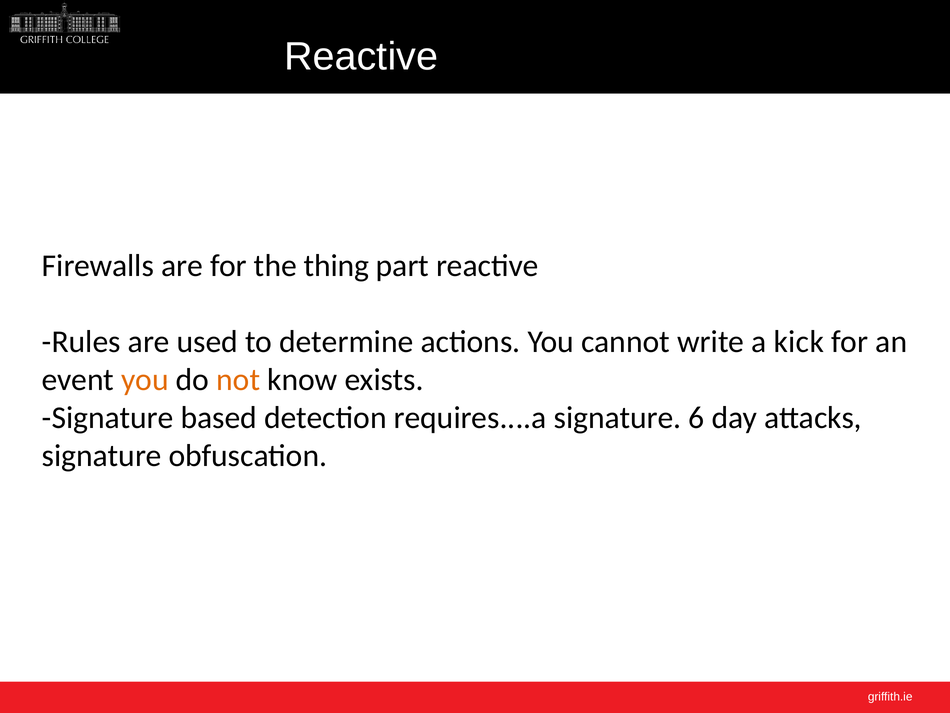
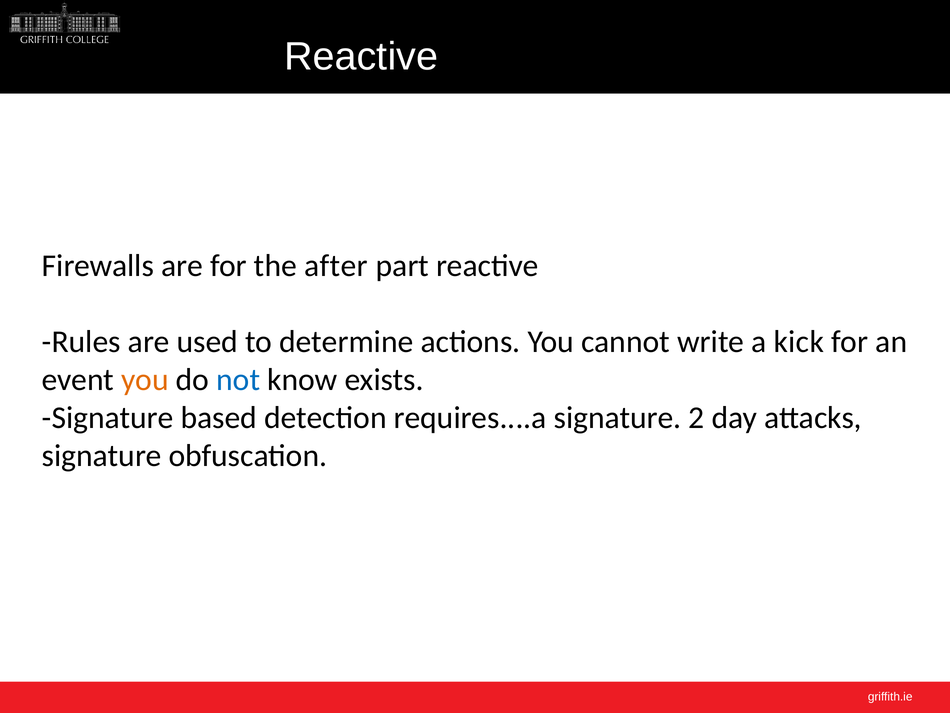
thing: thing -> after (336, 265)
not colour: orange -> blue (238, 379)
6: 6 -> 2 (696, 417)
